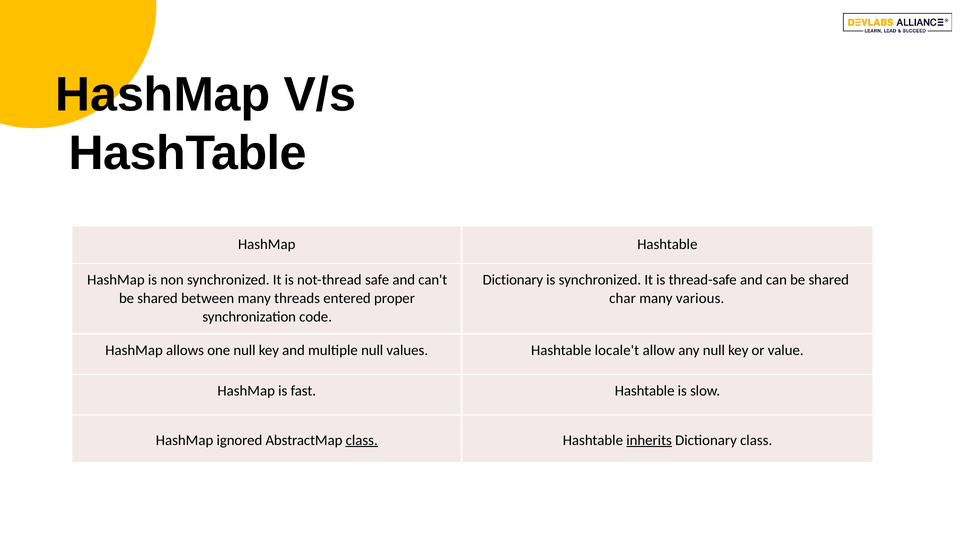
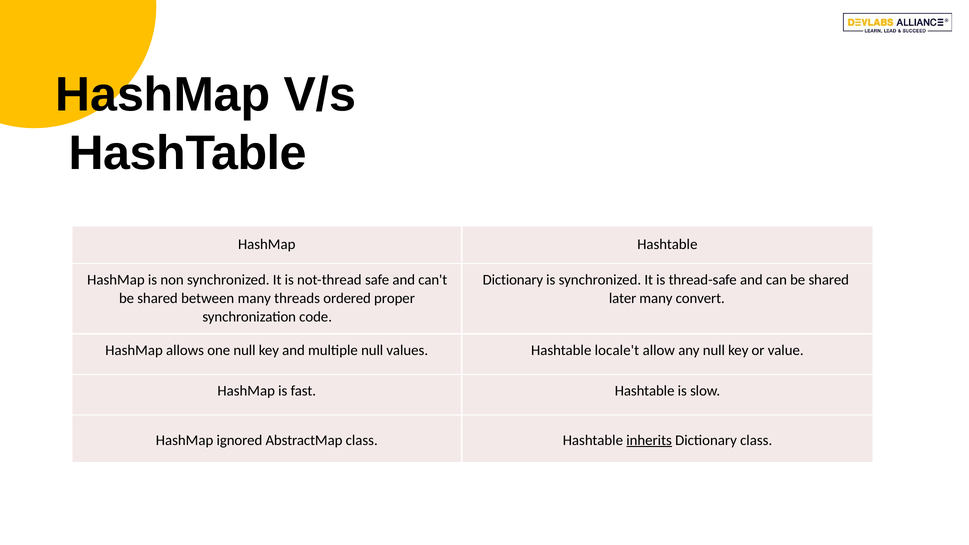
entered: entered -> ordered (347, 298)
char: char -> later (623, 298)
various: various -> convert (700, 298)
class underline: present -> none (362, 440)
